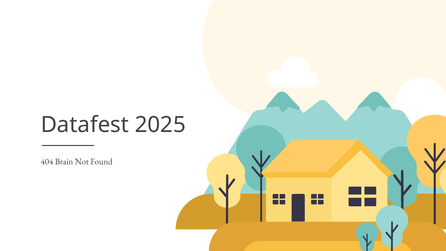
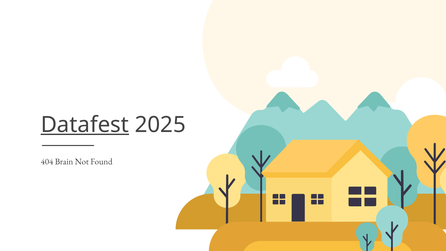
Datafest underline: none -> present (85, 125)
